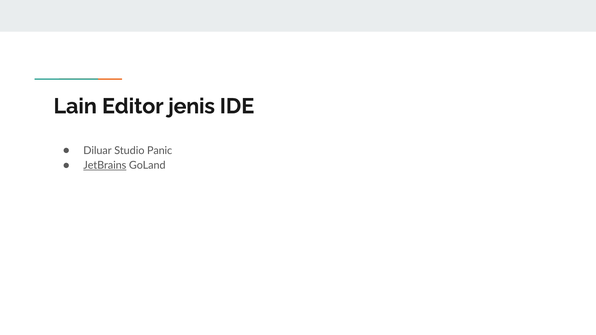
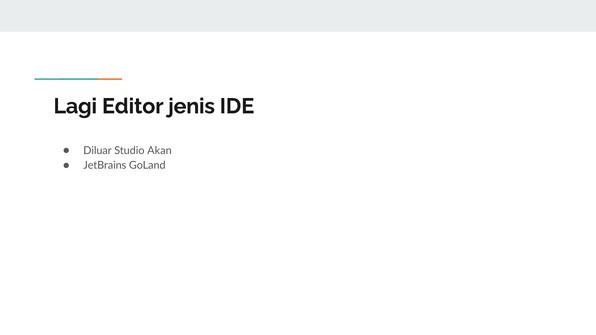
Lain: Lain -> Lagi (75, 106)
Panic: Panic -> Akan (160, 151)
JetBrains underline: present -> none (105, 165)
